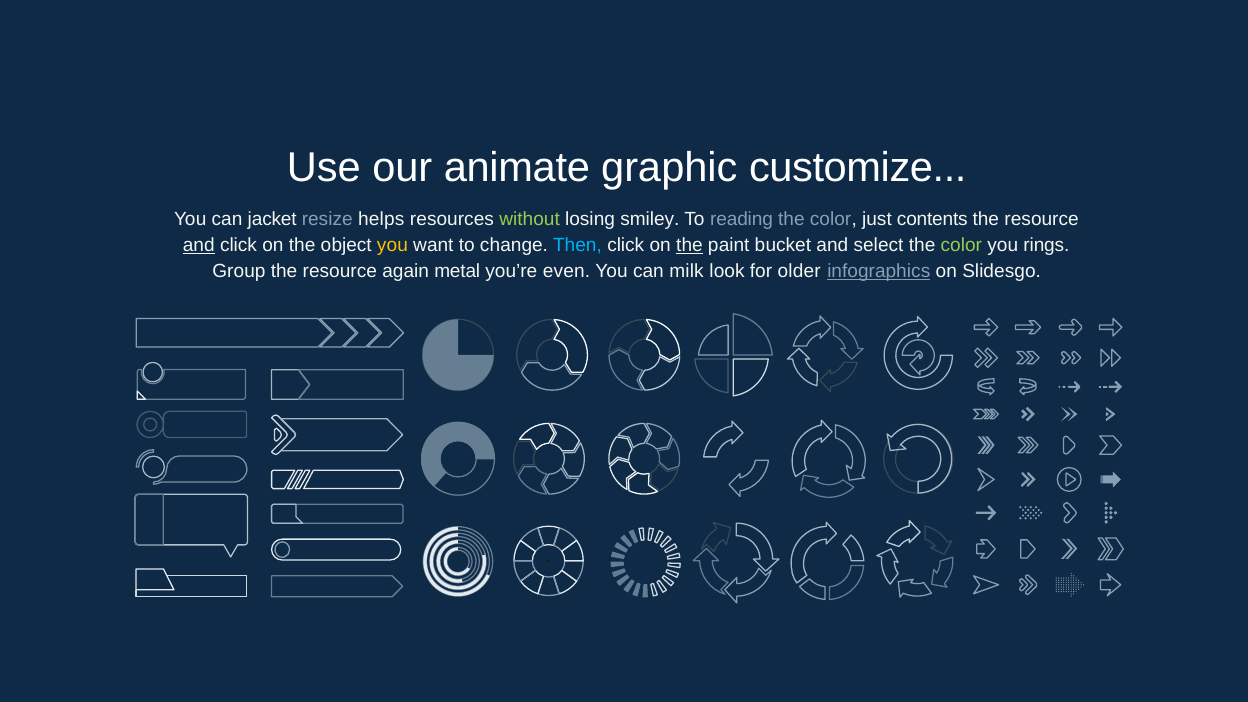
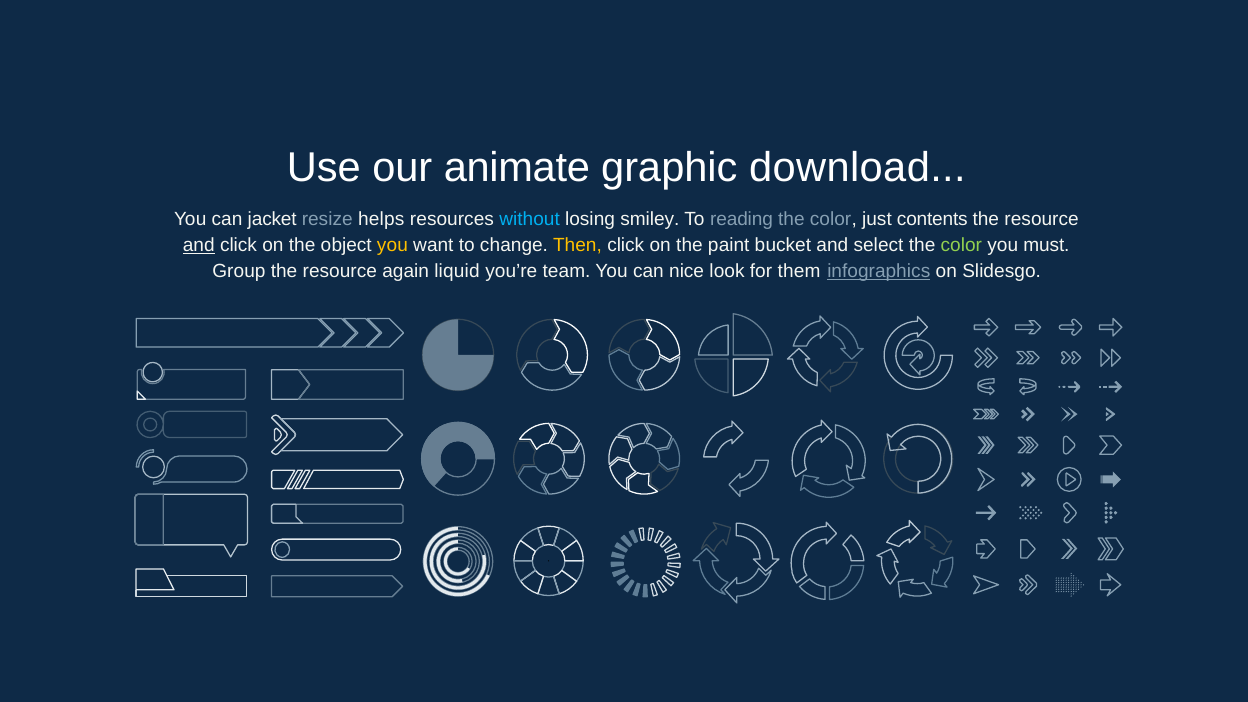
customize: customize -> download (857, 168)
without colour: light green -> light blue (530, 219)
Then colour: light blue -> yellow (577, 245)
the underline: present -> none (689, 245)
rings: rings -> must (1046, 245)
metal: metal -> liquid (457, 272)
even: even -> team (567, 272)
milk: milk -> nice (687, 272)
older: older -> them (799, 272)
